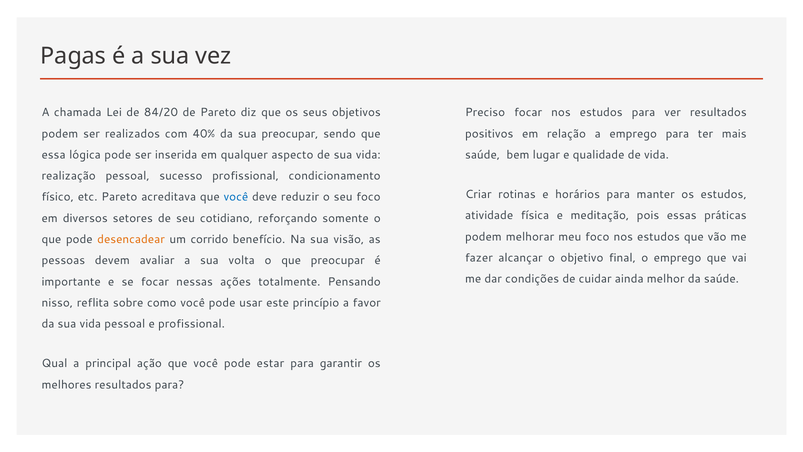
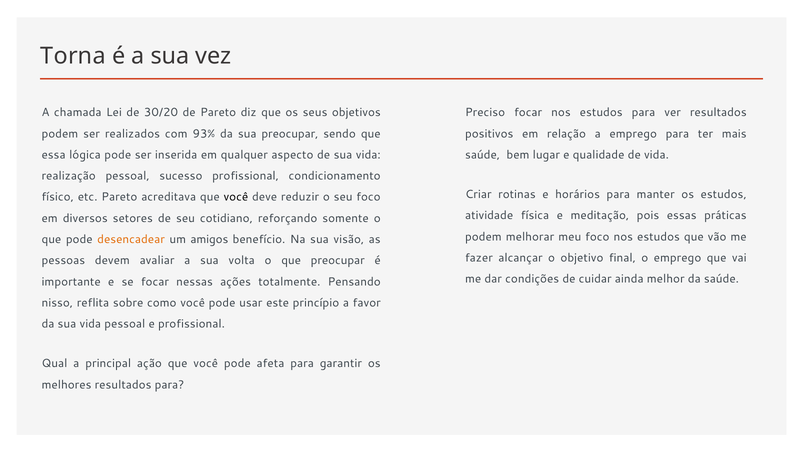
Pagas: Pagas -> Torna (73, 56)
84/20: 84/20 -> 30/20 (161, 112)
40%: 40% -> 93% (204, 134)
você colour: blue -> black (236, 197)
corrido: corrido -> amigos (209, 239)
estar: estar -> afeta (270, 363)
